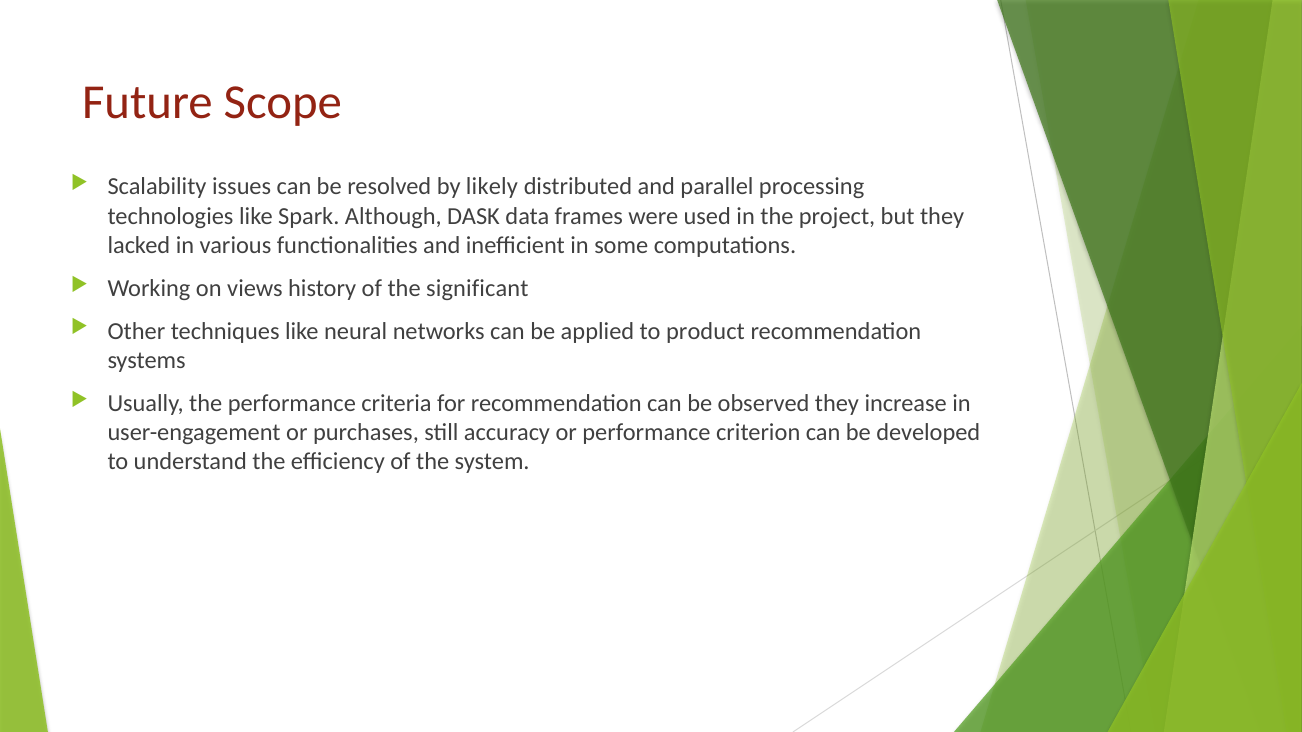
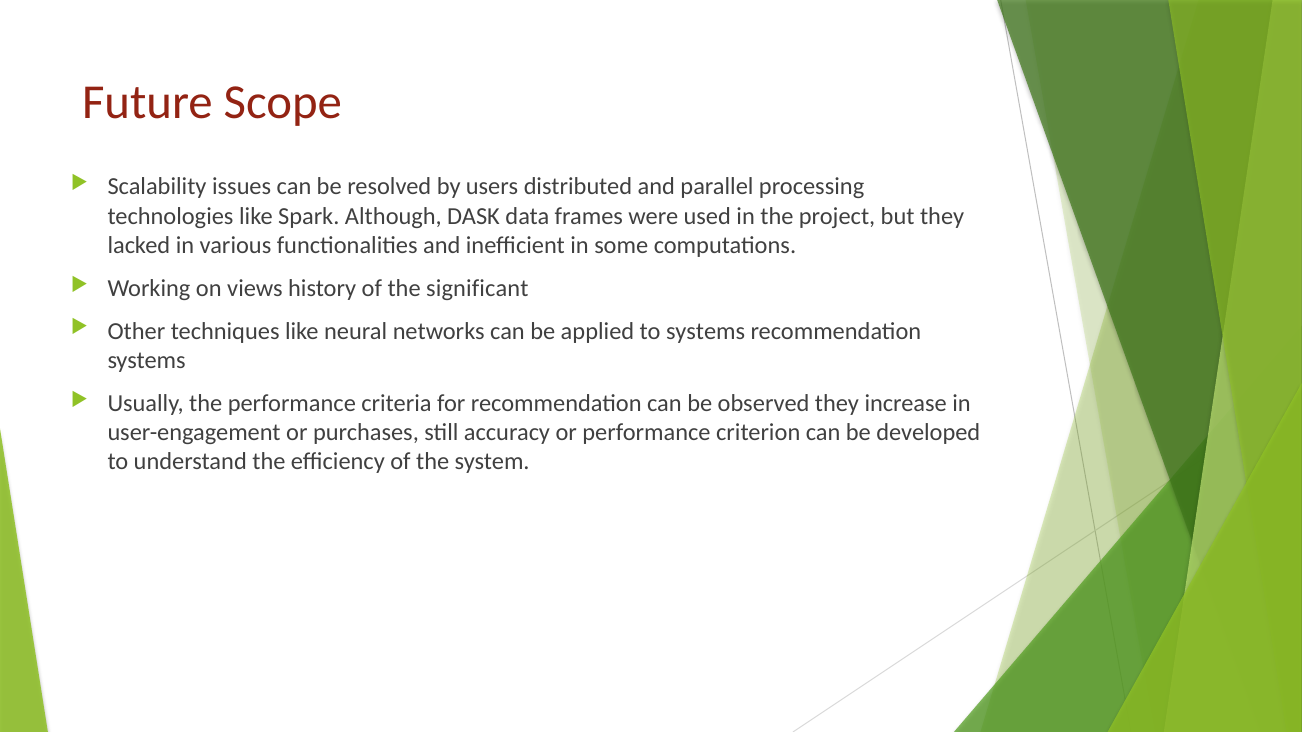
likely: likely -> users (492, 187)
to product: product -> systems (706, 331)
